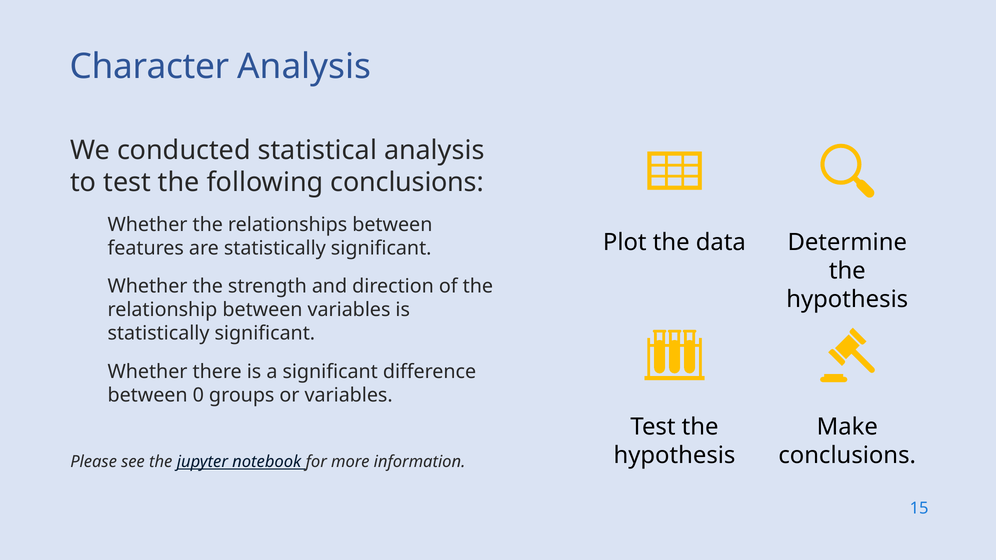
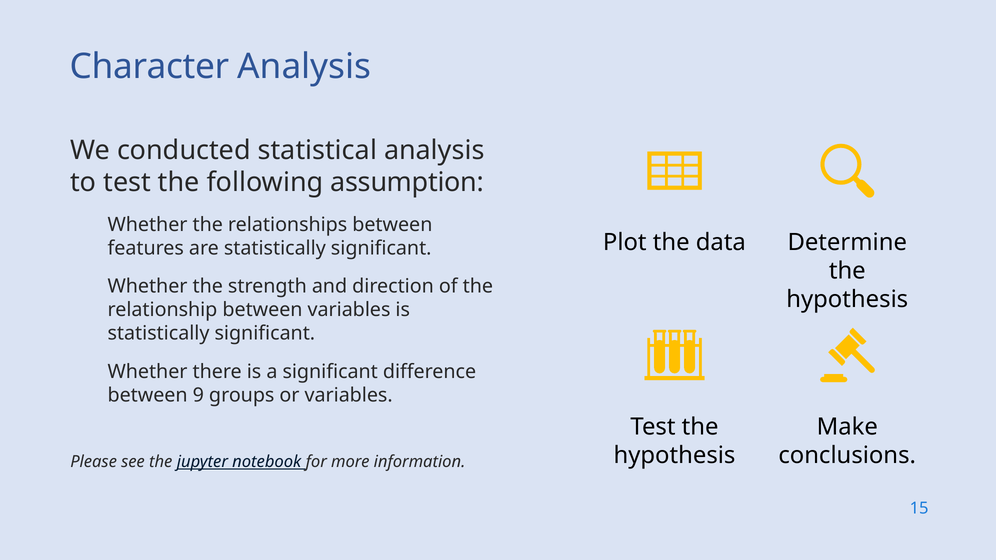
following conclusions: conclusions -> assumption (407, 183)
0: 0 -> 9 (198, 395)
